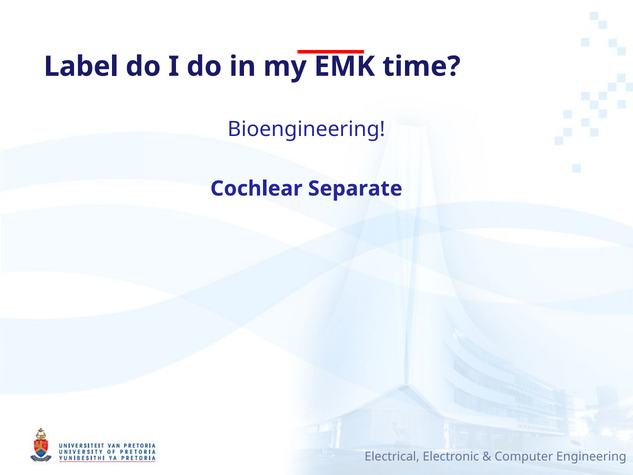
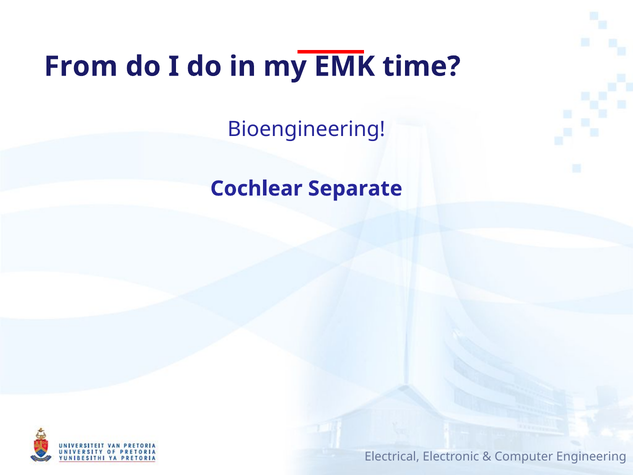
Label: Label -> From (81, 66)
